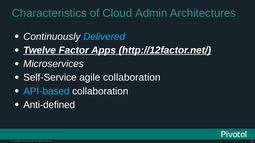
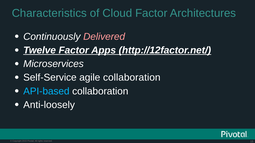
Cloud Admin: Admin -> Factor (151, 13)
Delivered colour: light blue -> pink (104, 37)
Anti-defined: Anti-defined -> Anti-loosely (49, 105)
